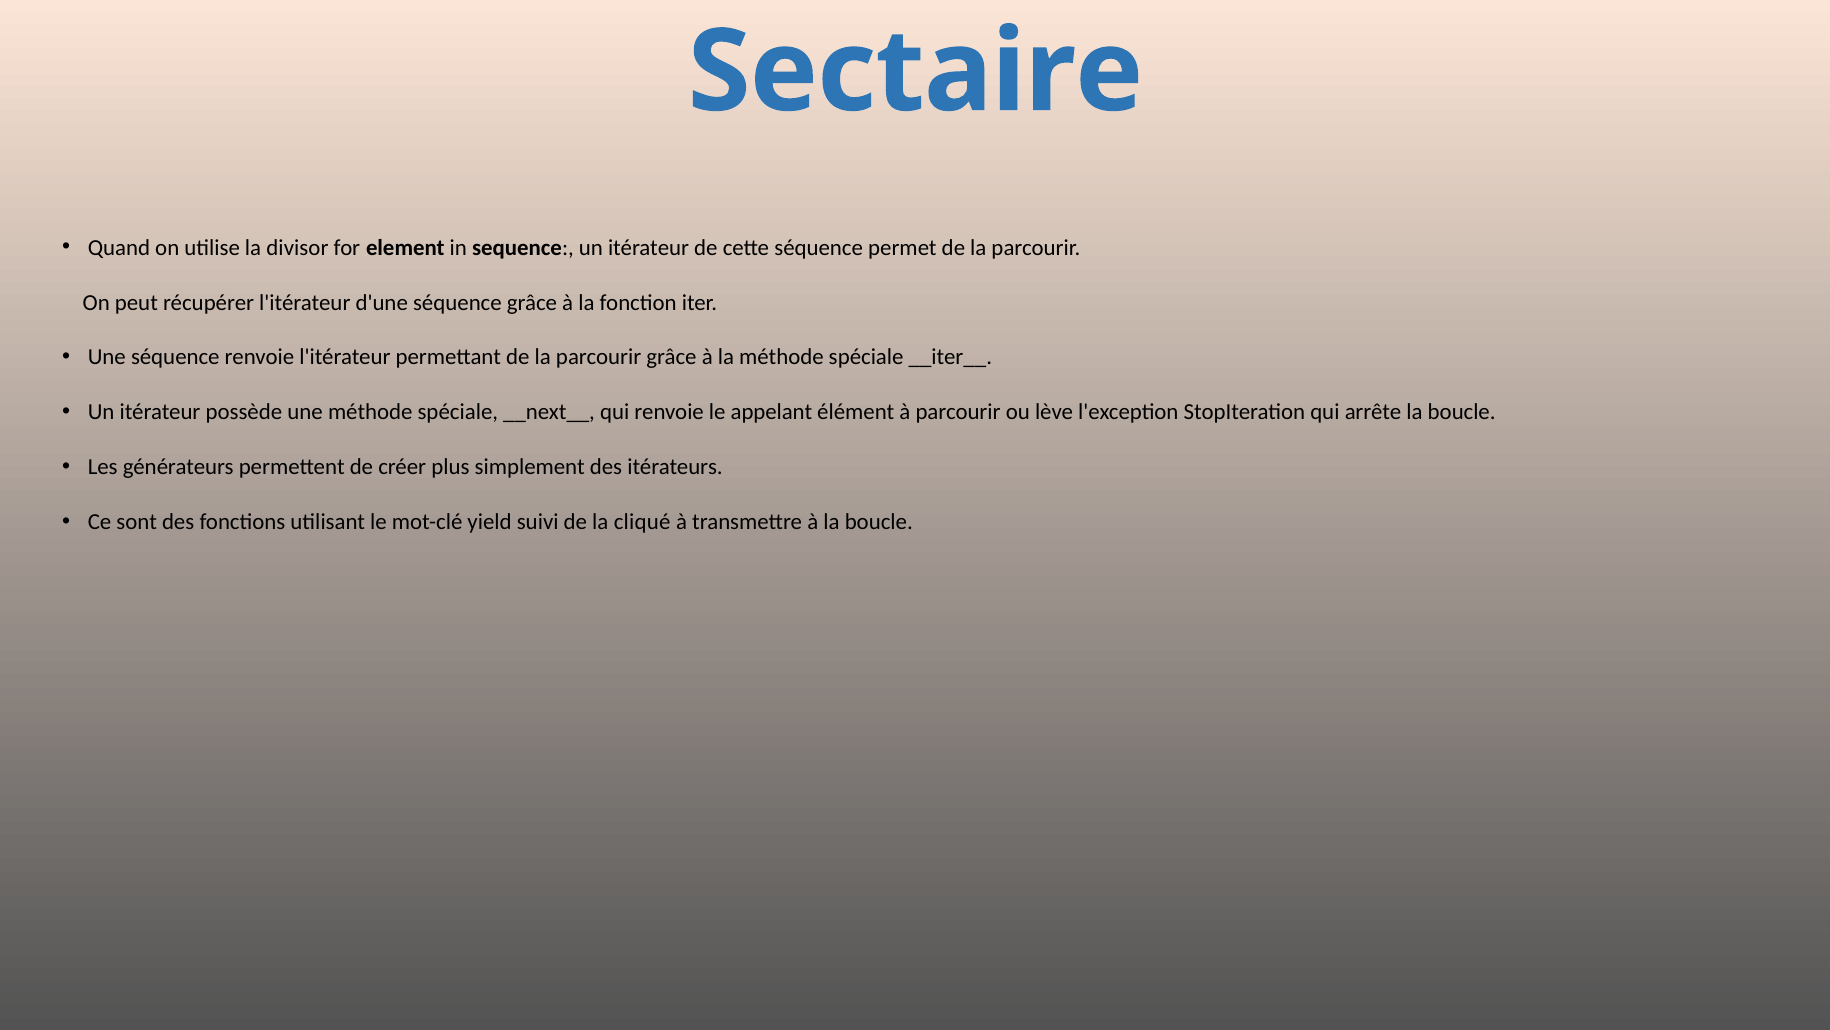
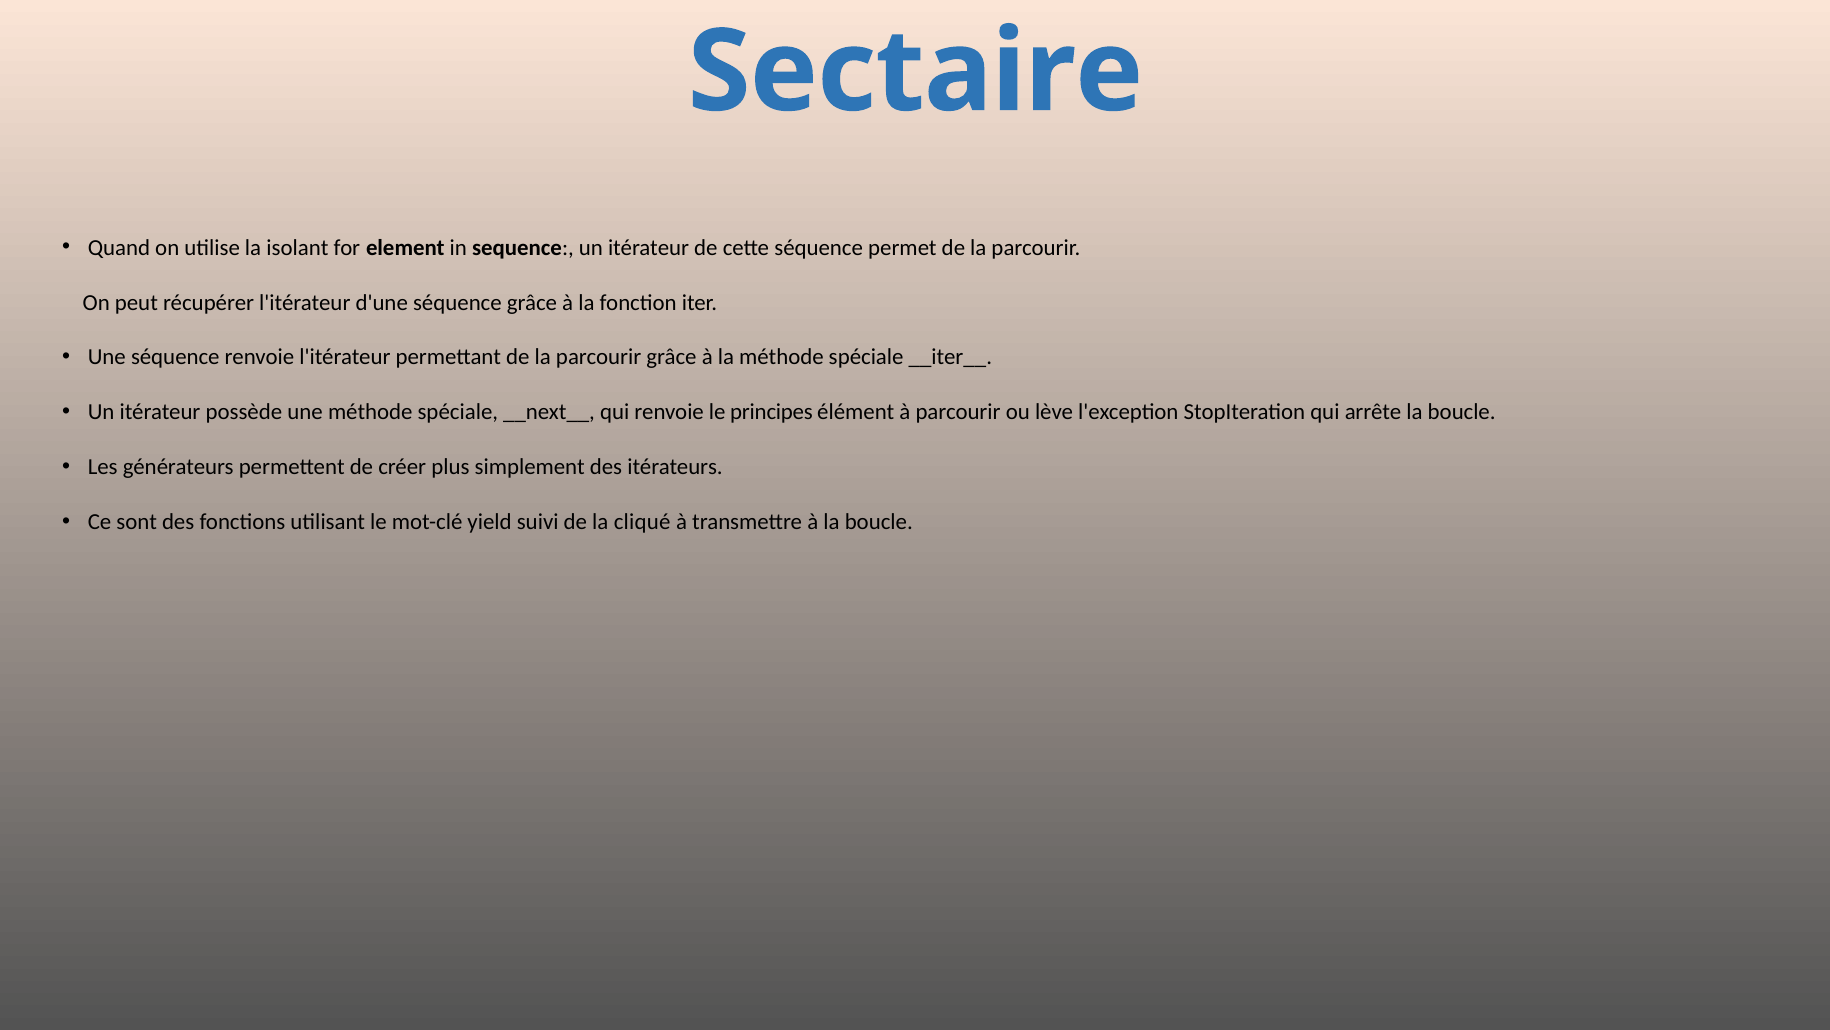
divisor: divisor -> isolant (297, 247)
appelant: appelant -> principes (771, 412)
